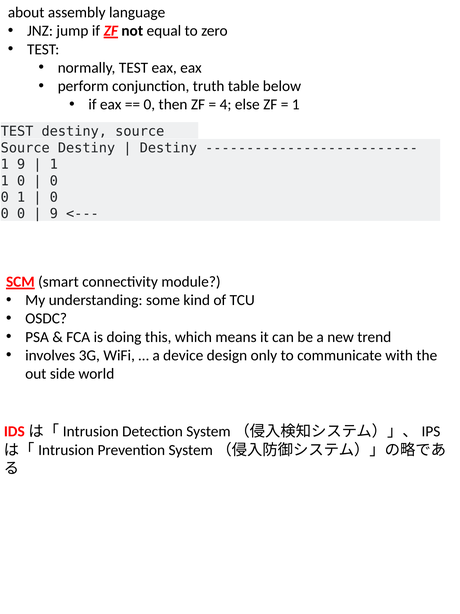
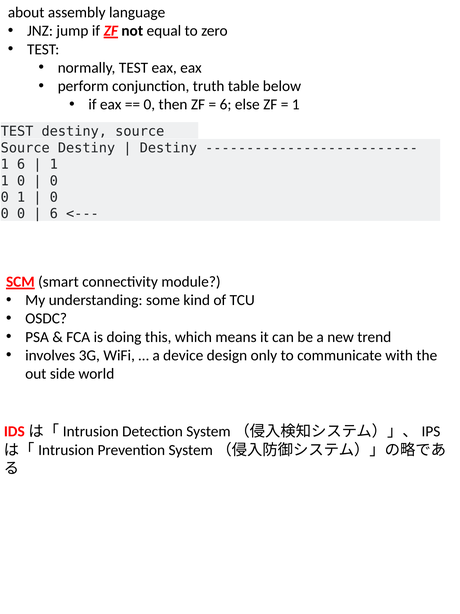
4: 4 -> 6 (226, 104)
1 9: 9 -> 6 (21, 164)
9: 9 -> 6 (54, 213)
